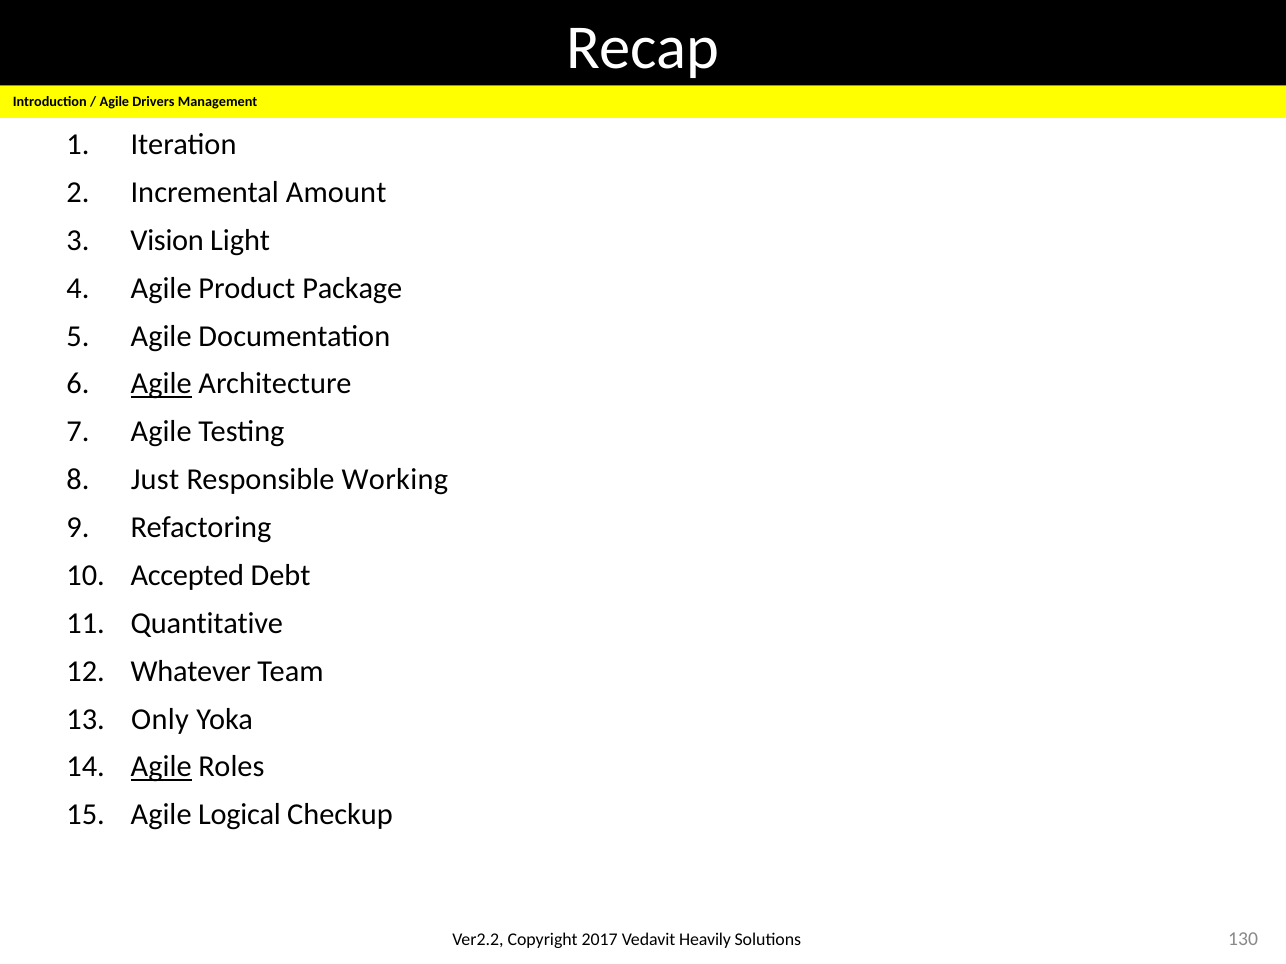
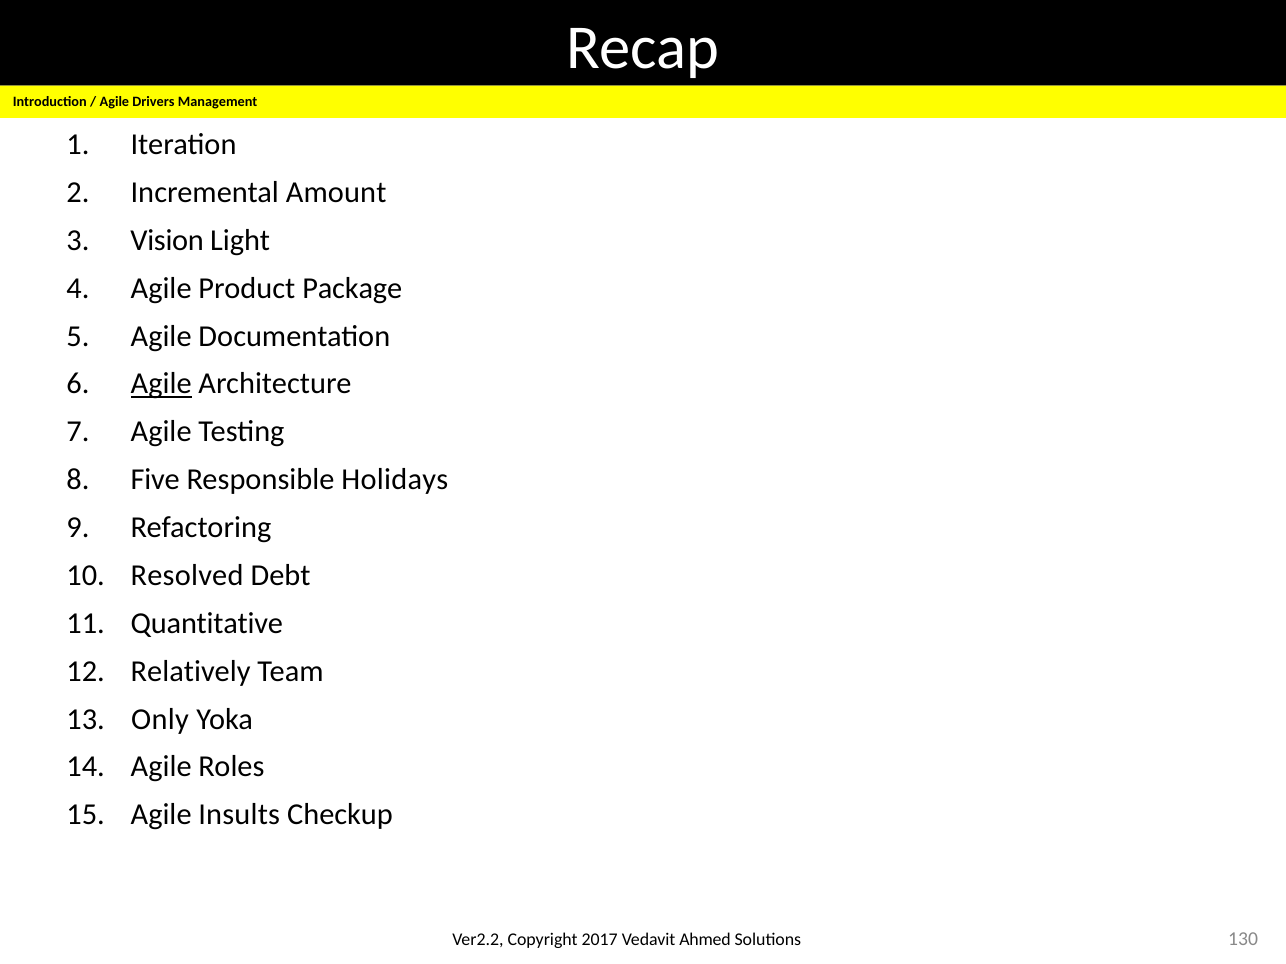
Just: Just -> Five (155, 480)
Working: Working -> Holidays (395, 480)
Accepted: Accepted -> Resolved (187, 576)
Whatever: Whatever -> Relatively (191, 672)
Agile underline: present -> none (161, 767)
Logical: Logical -> Insults (239, 815)
Heavily: Heavily -> Ahmed (705, 940)
